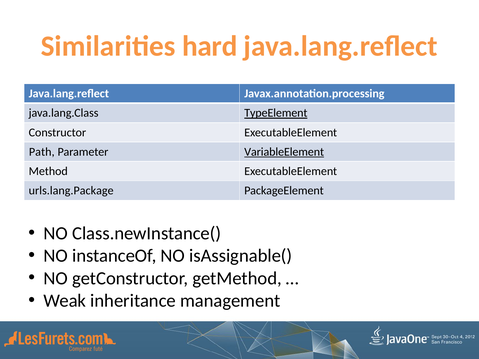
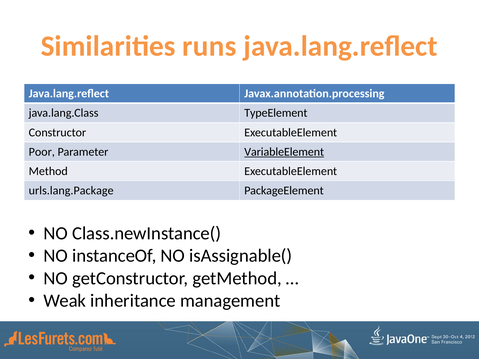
hard: hard -> runs (209, 46)
TypeElement underline: present -> none (276, 113)
Path: Path -> Poor (42, 152)
